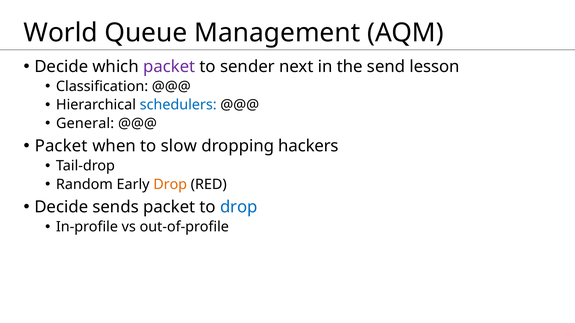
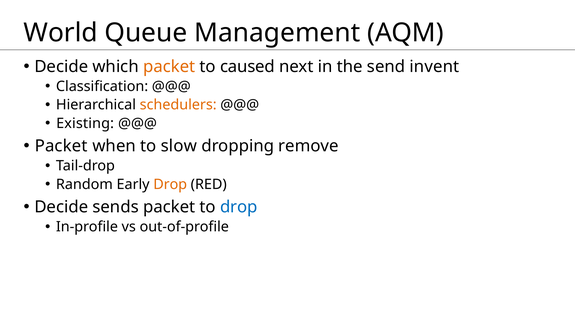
packet colour: purple -> orange (169, 67)
sender: sender -> caused (248, 67)
lesson: lesson -> invent (434, 67)
schedulers colour: blue -> orange (178, 105)
General: General -> Existing (85, 124)
hackers: hackers -> remove (308, 146)
